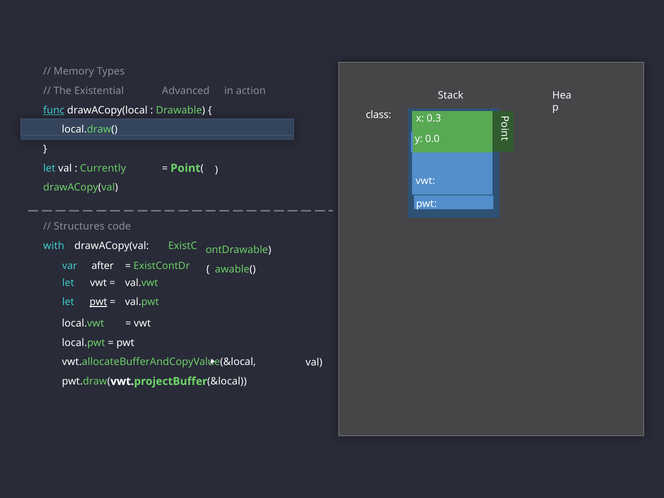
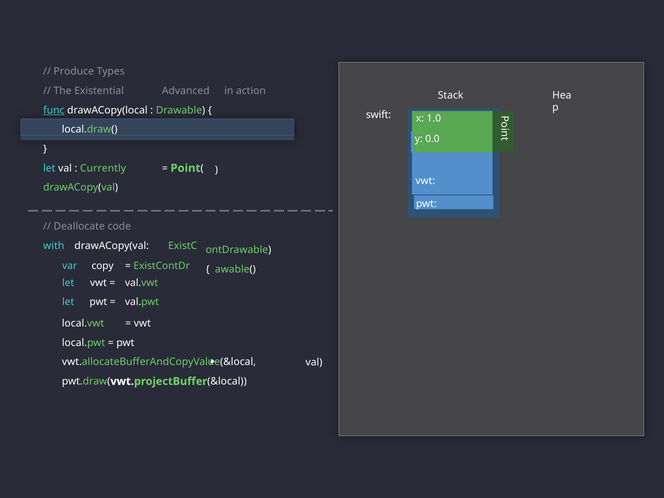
Memory: Memory -> Produce (74, 72)
class: class -> swift (378, 115)
0.3: 0.3 -> 1.0 (434, 119)
Structures: Structures -> Deallocate (79, 227)
after: after -> copy (103, 266)
pwt underline: present -> none (98, 302)
